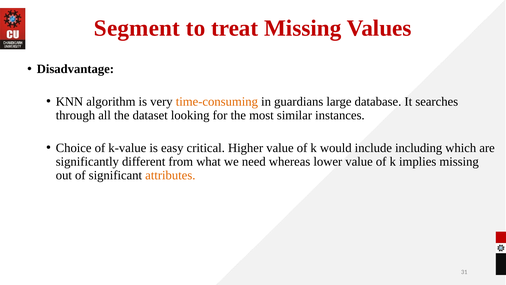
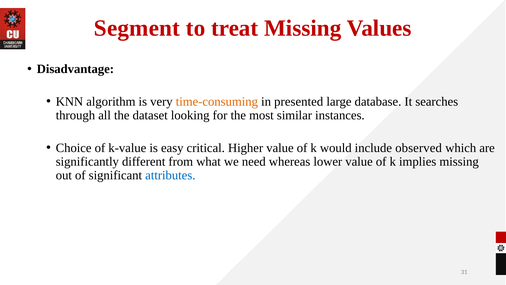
guardians: guardians -> presented (299, 102)
including: including -> observed (419, 148)
attributes colour: orange -> blue (170, 175)
